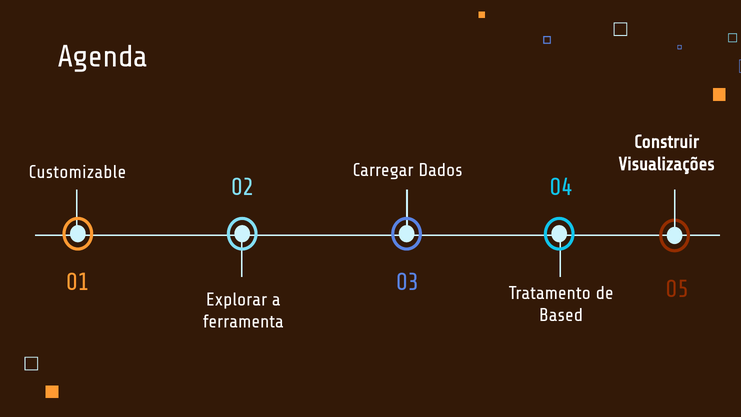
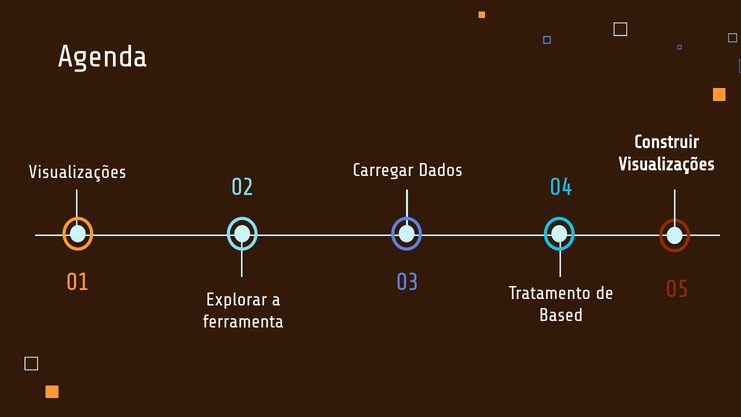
Customizable: Customizable -> Visualizações (77, 172)
